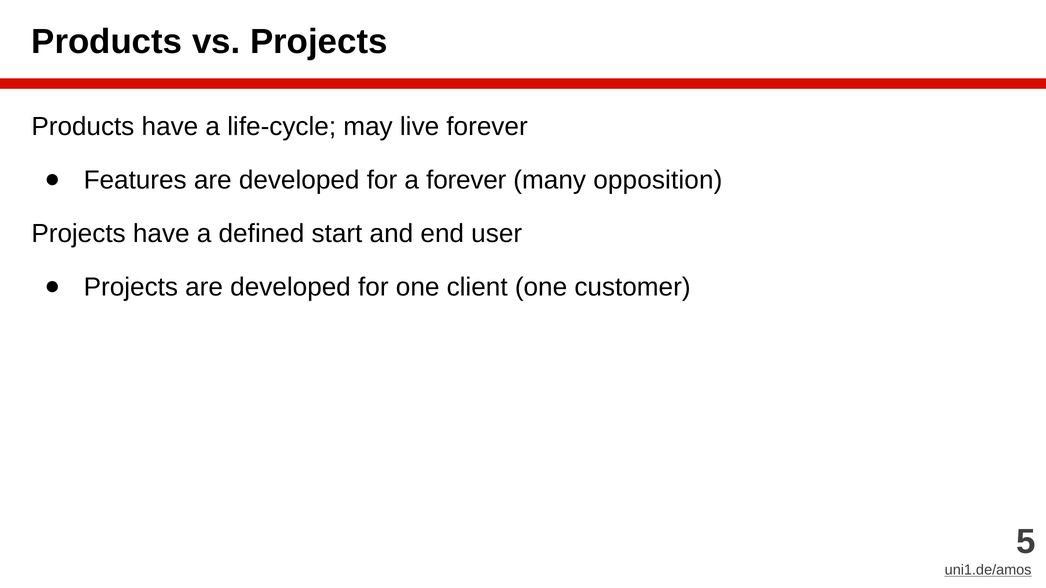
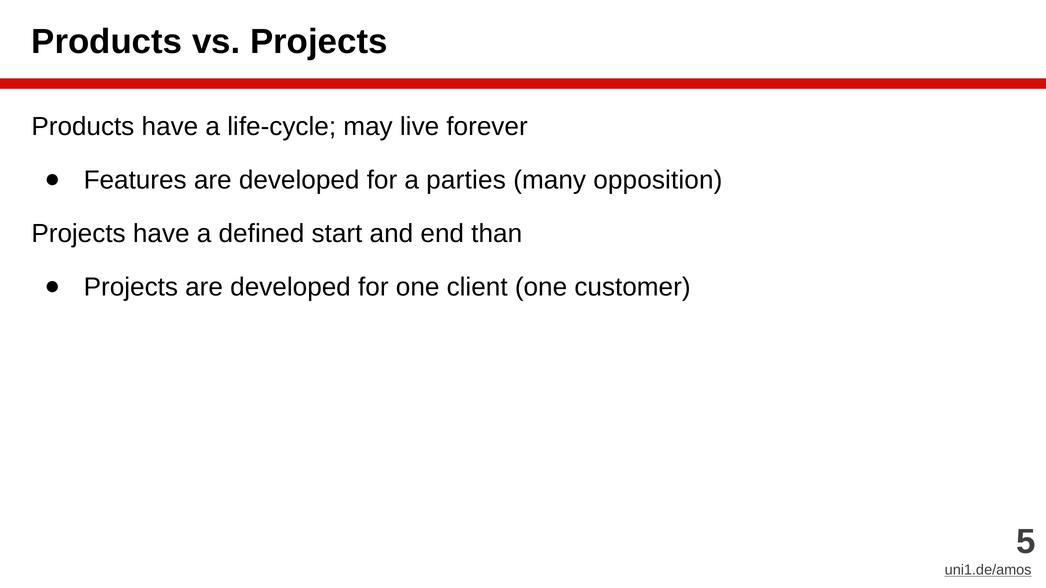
a forever: forever -> parties (466, 180)
user: user -> than (497, 234)
